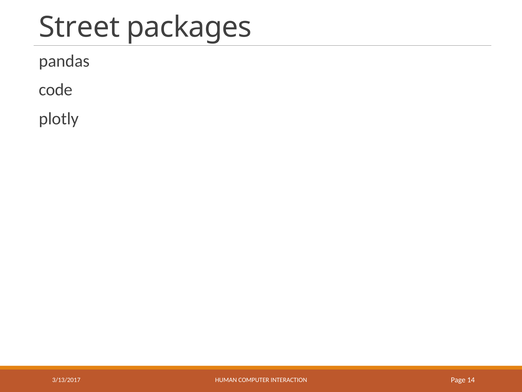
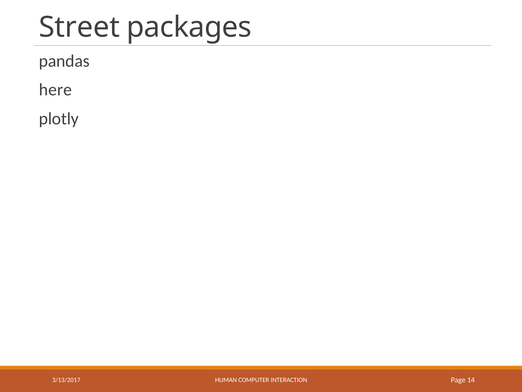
code: code -> here (55, 90)
